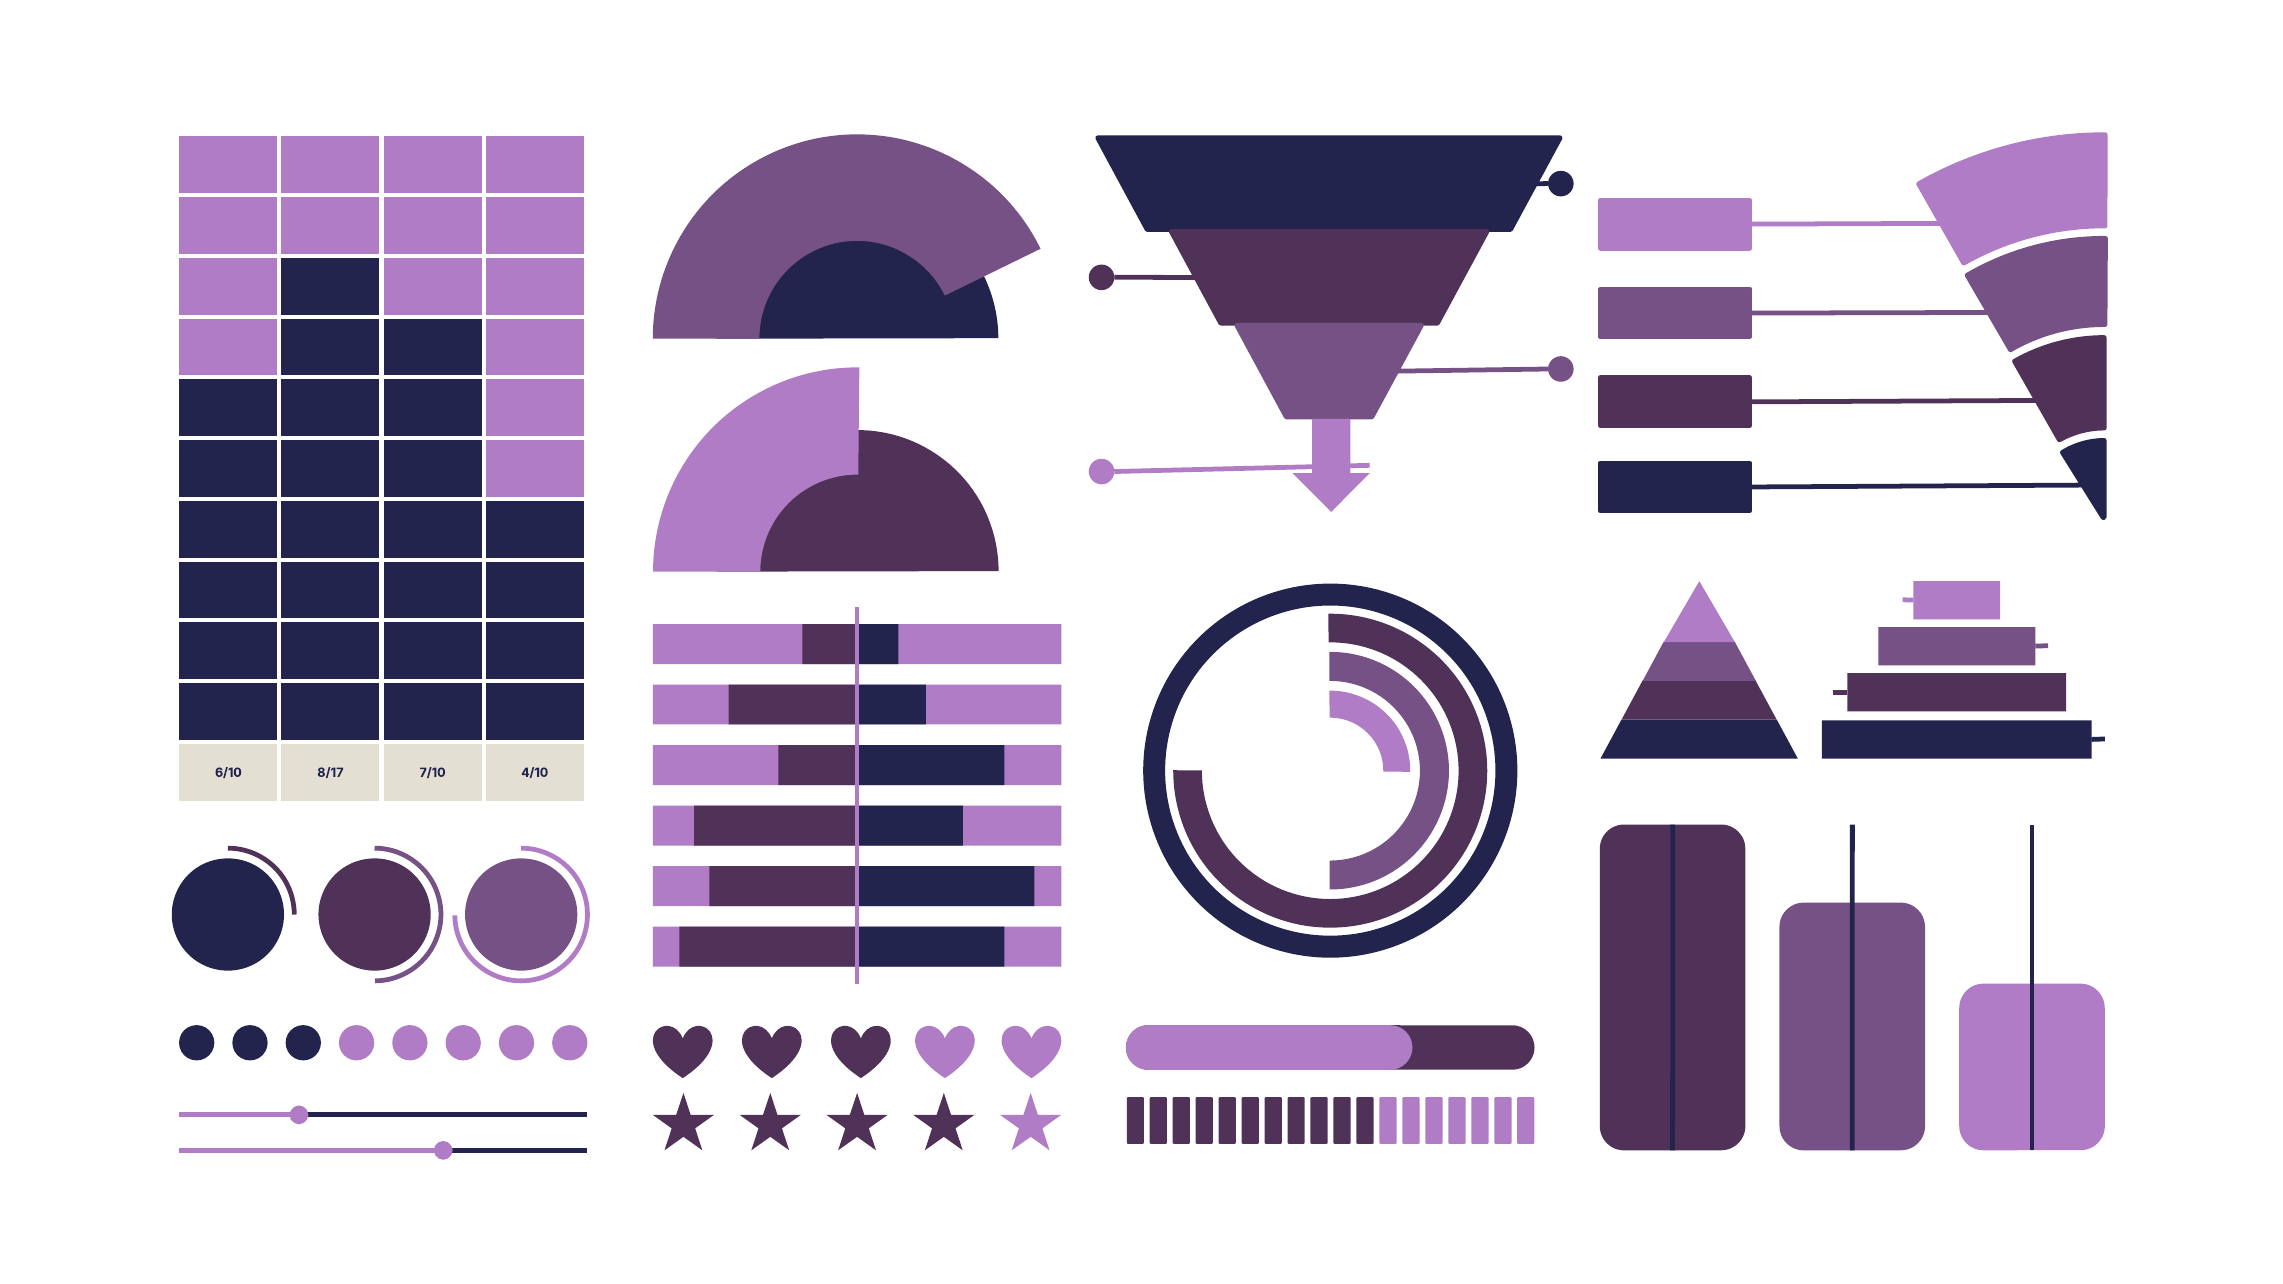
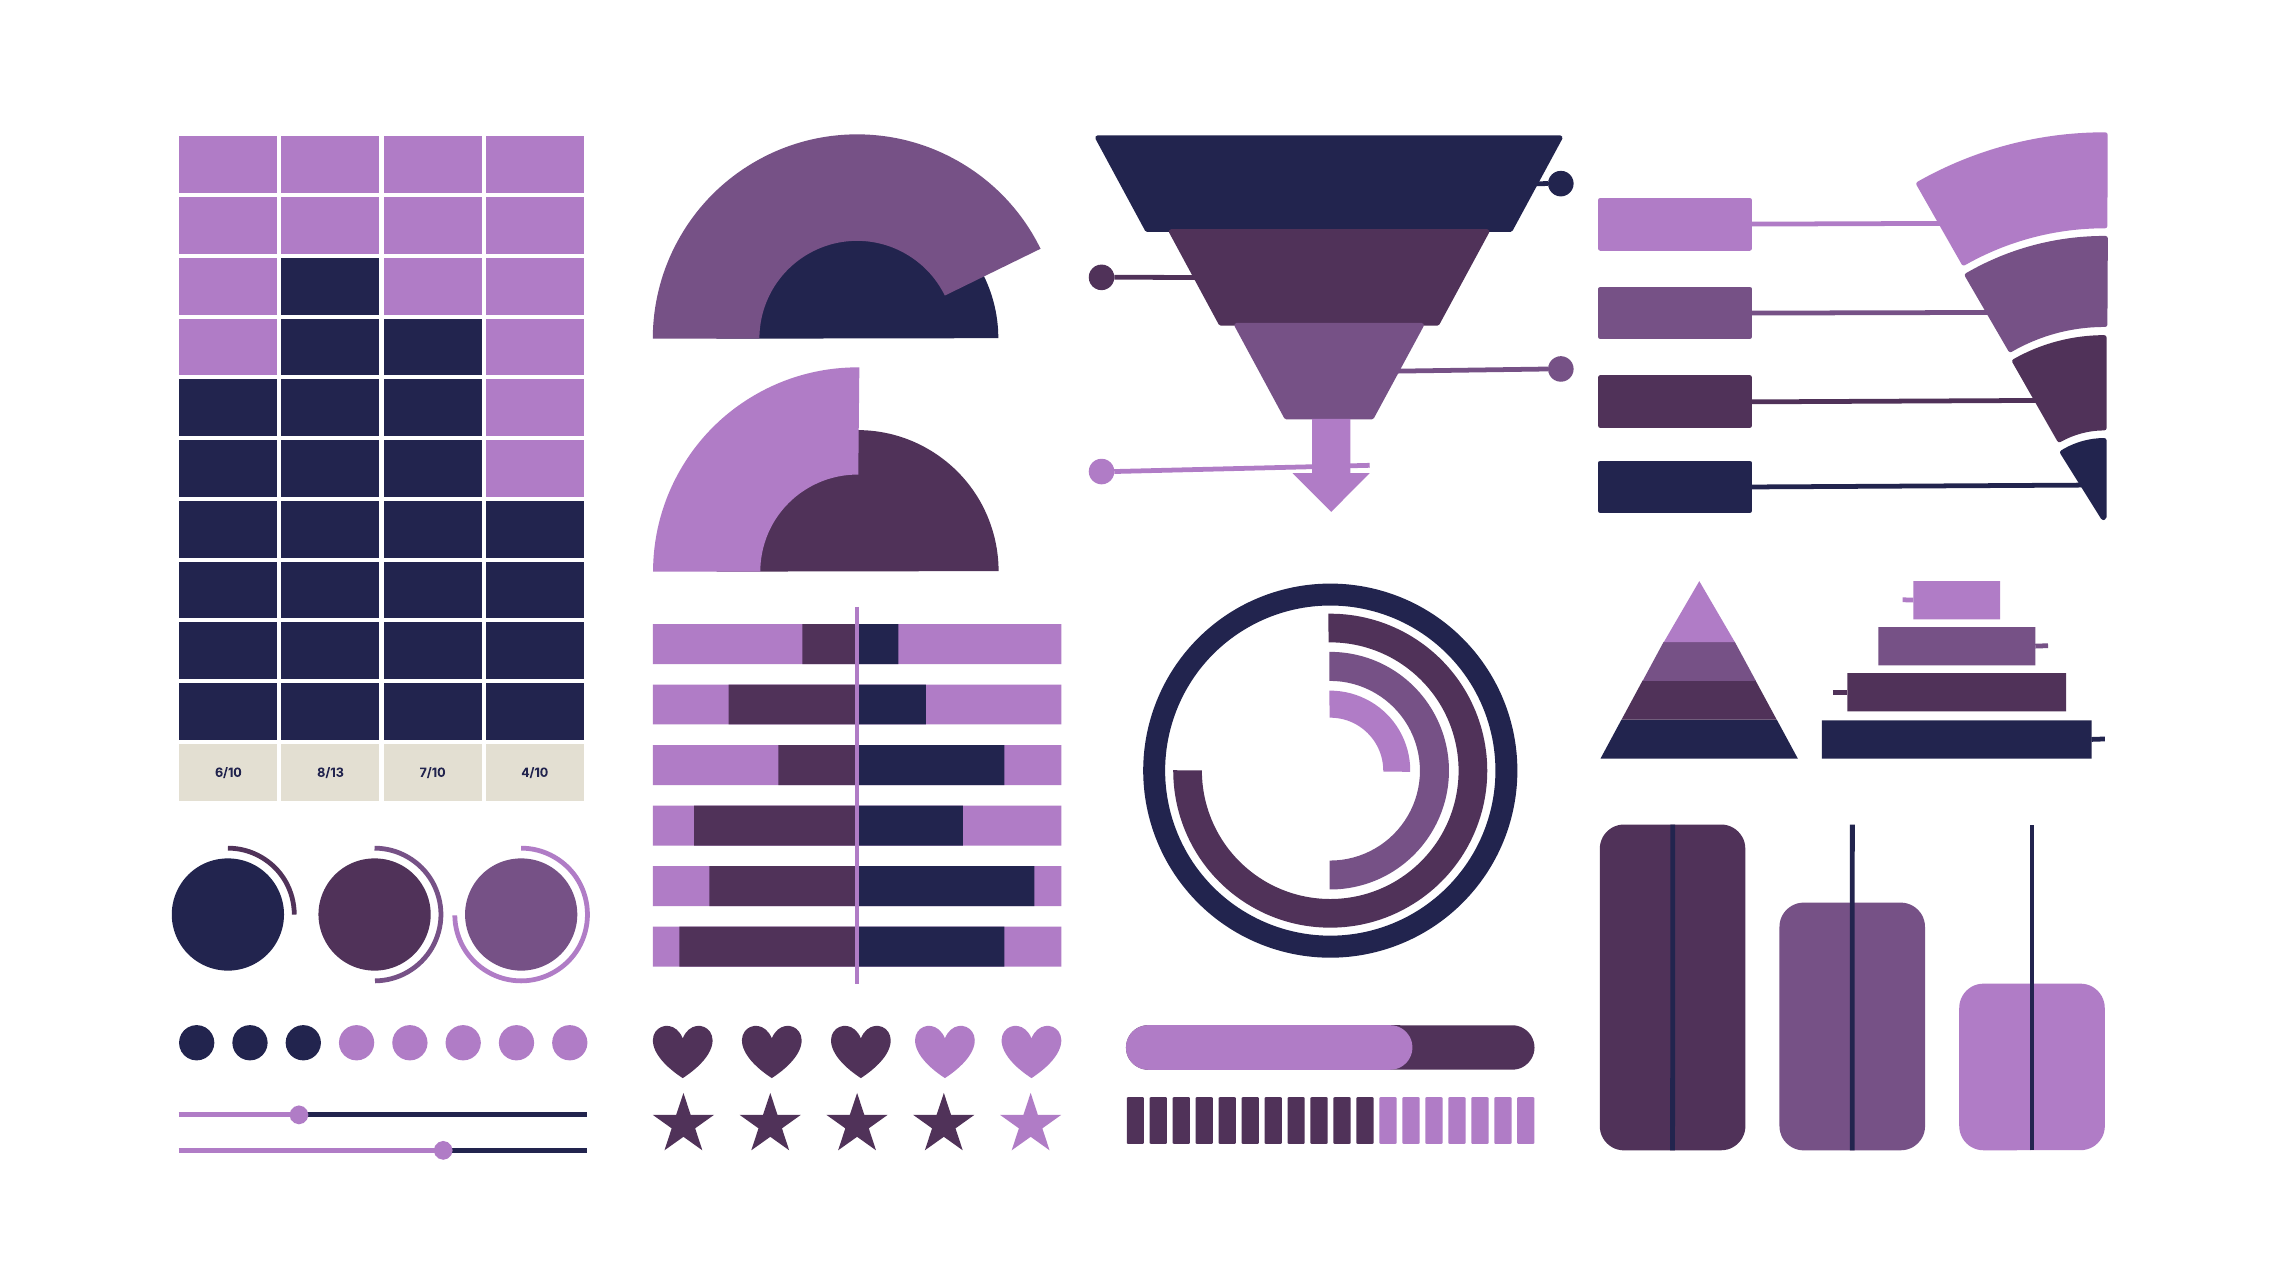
8/17: 8/17 -> 8/13 (330, 773)
